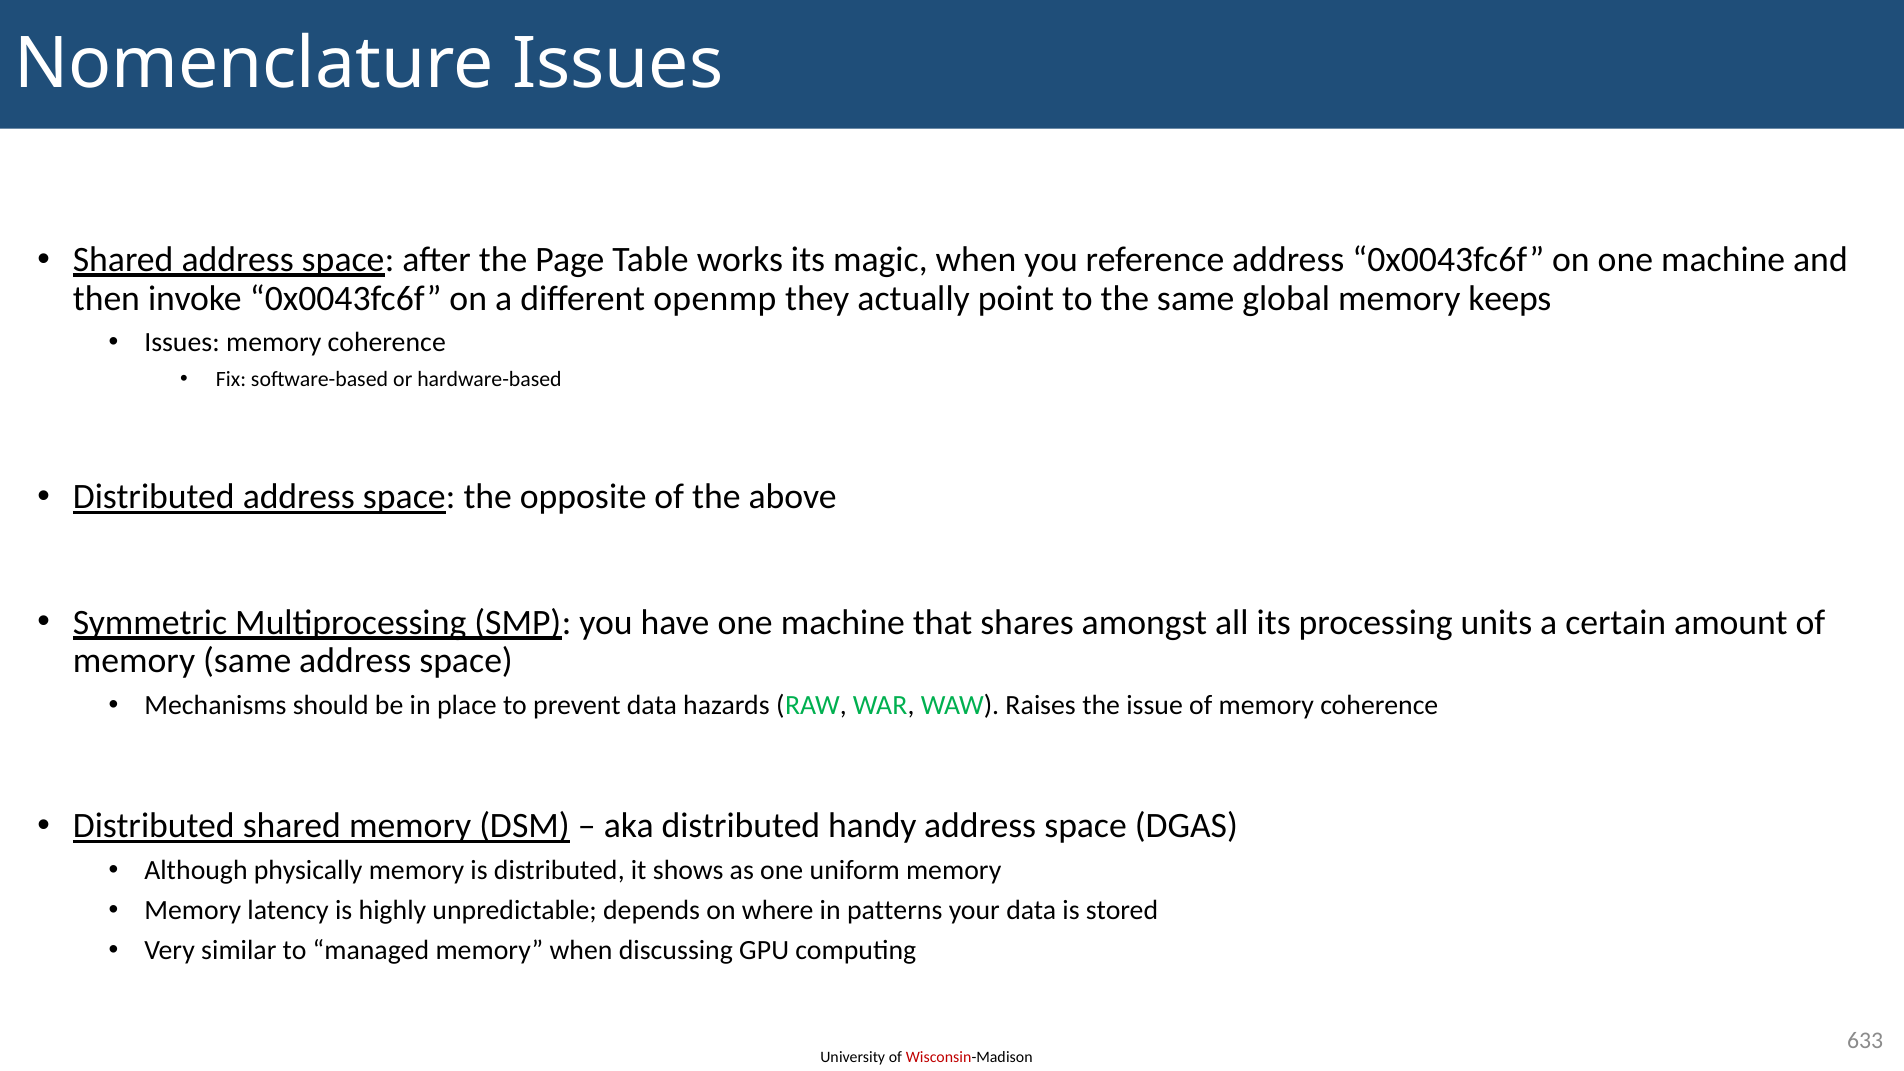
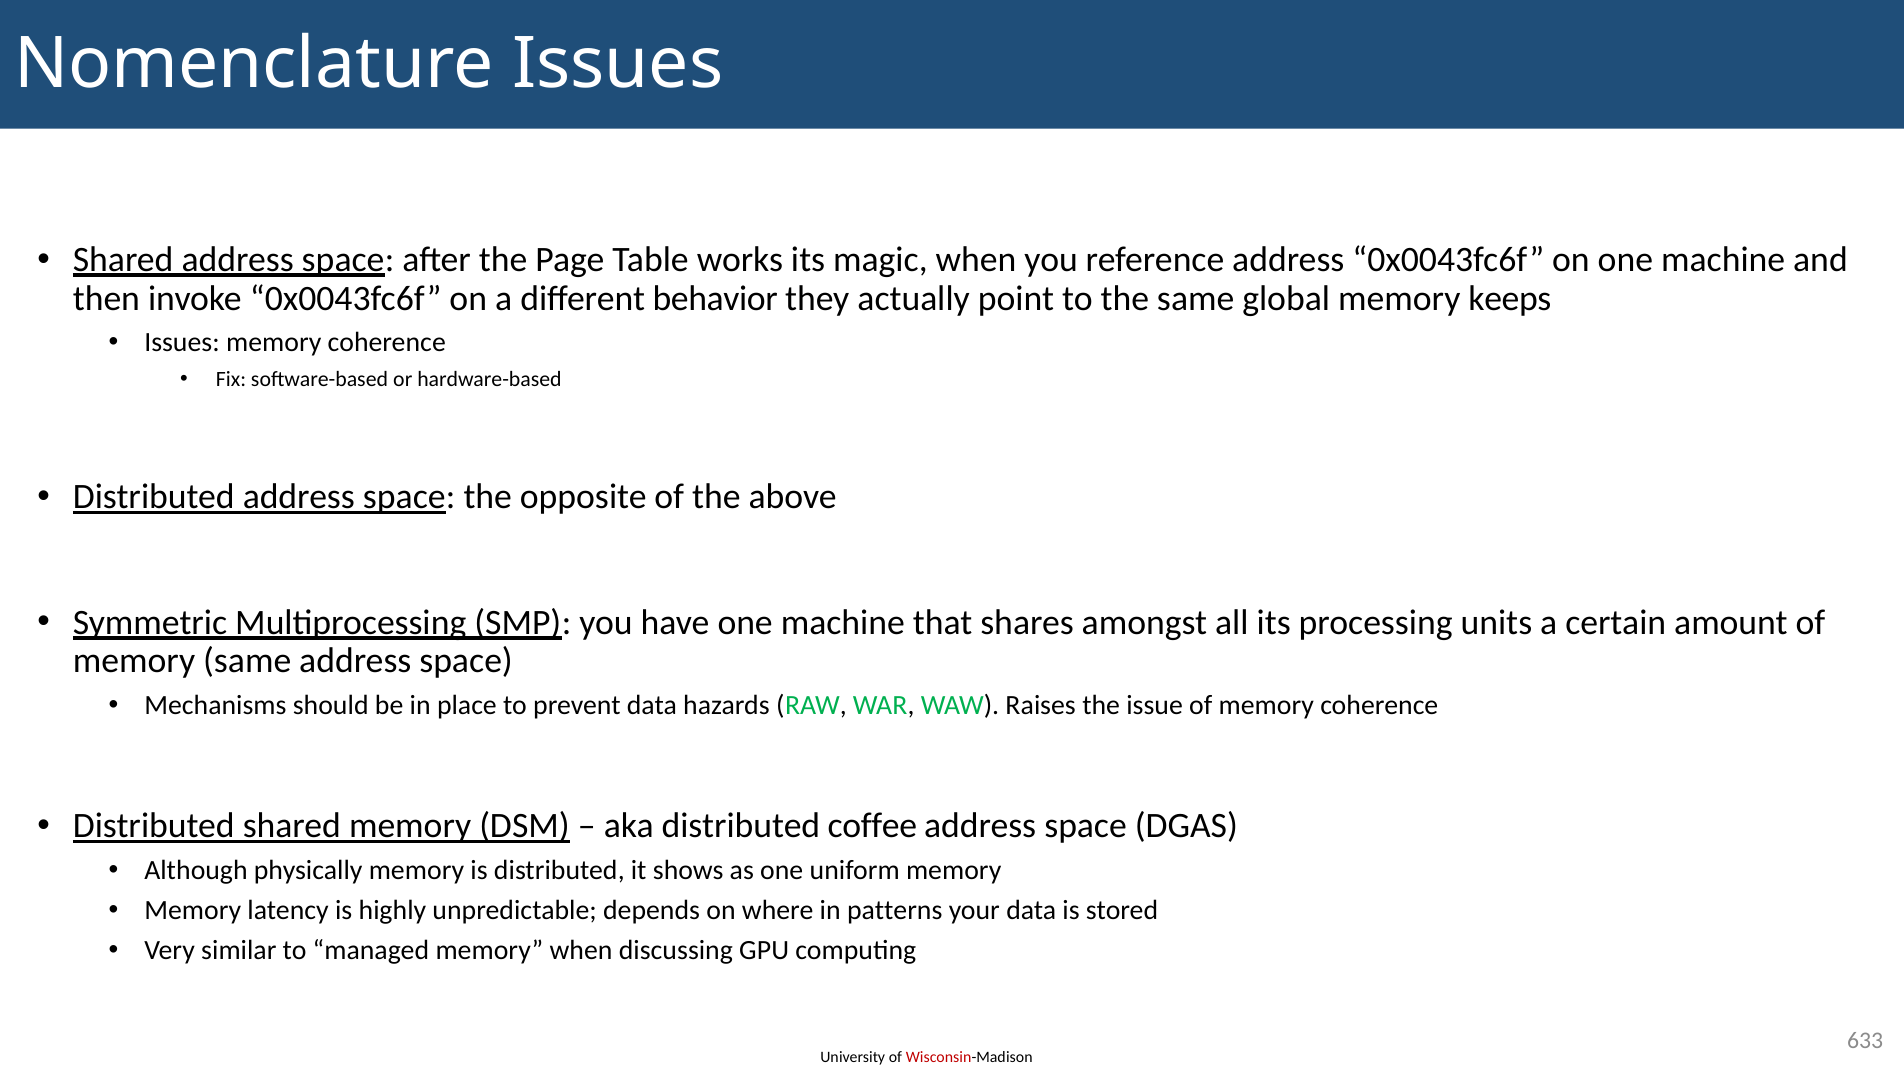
openmp: openmp -> behavior (715, 298)
handy: handy -> coffee (872, 826)
